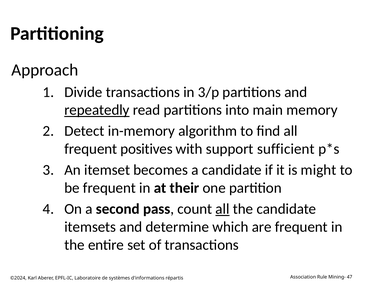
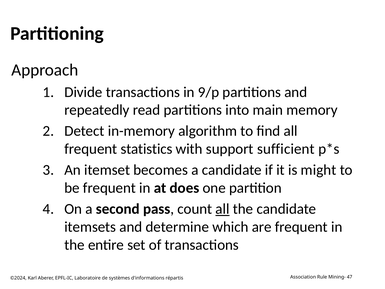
3/p: 3/p -> 9/p (209, 92)
repeatedly underline: present -> none (97, 110)
positives: positives -> statistics (146, 149)
their: their -> does (184, 188)
